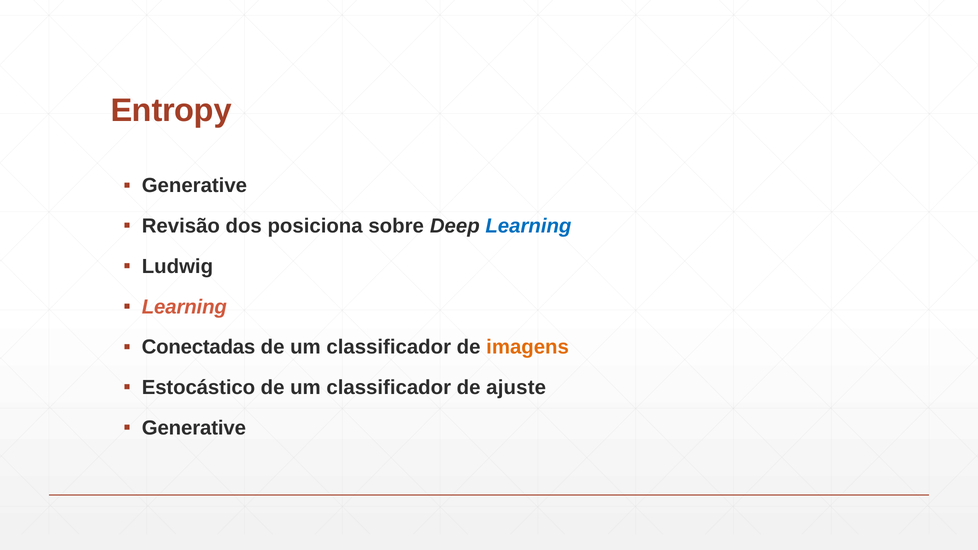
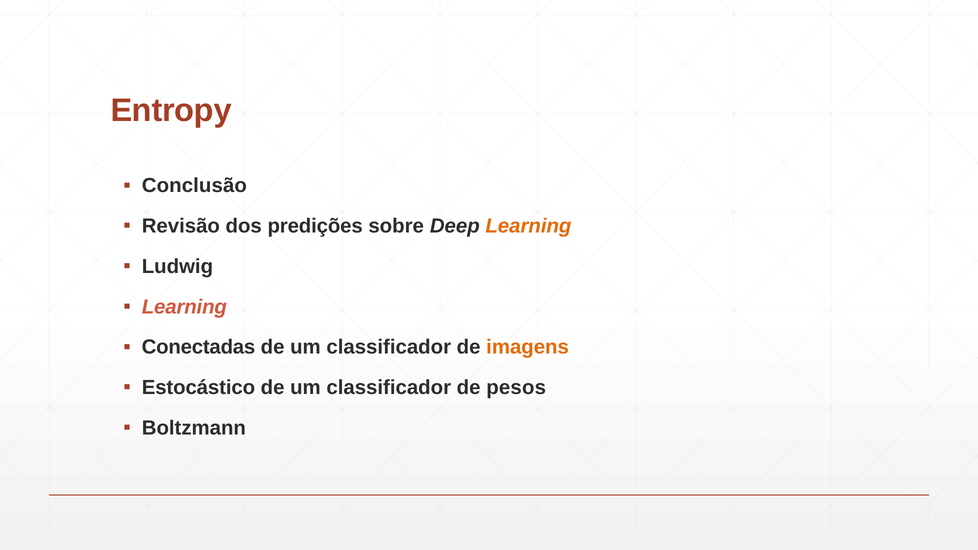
Generative: Generative -> Conclusão (194, 186)
posiciona: posiciona -> predições (315, 226)
Learning colour: blue -> orange (528, 226)
ajuste: ajuste -> pesos (516, 388)
Generative: Generative -> Boltzmann (194, 428)
